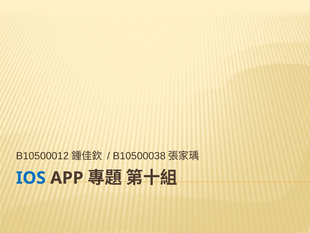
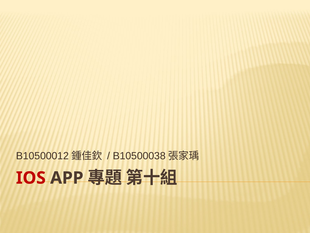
IOS colour: blue -> red (31, 178)
